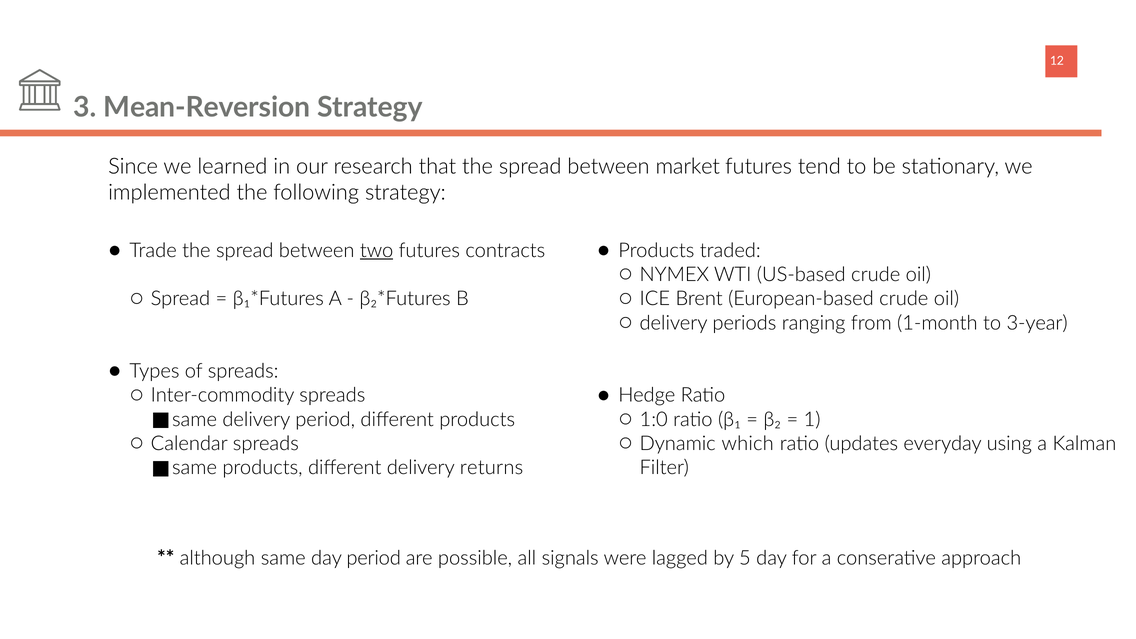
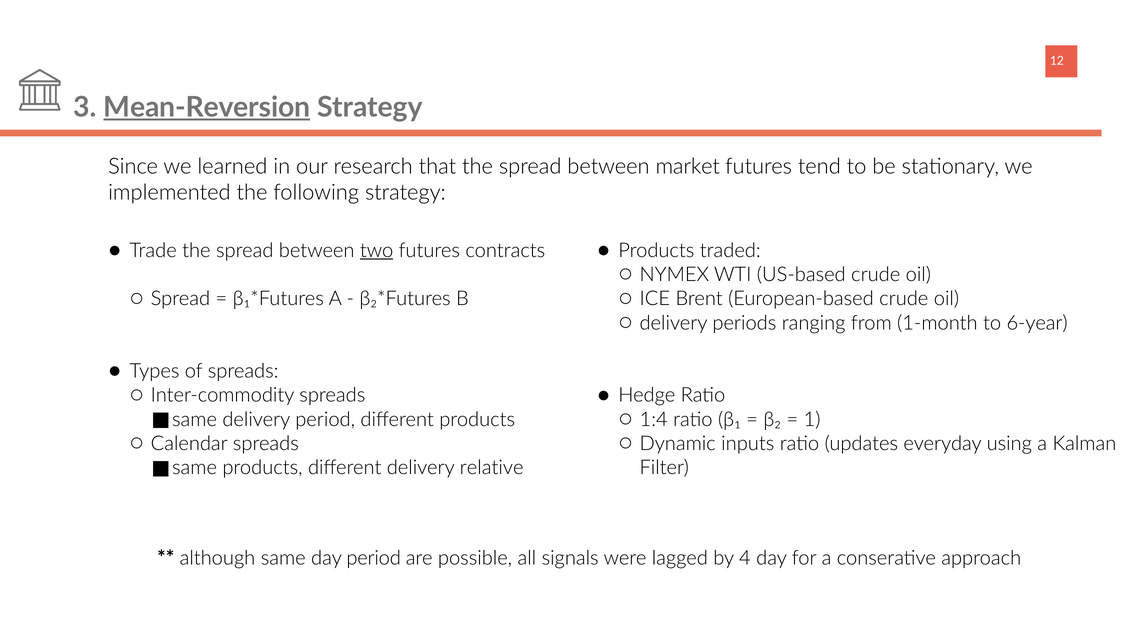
Mean-Reversion underline: none -> present (207, 107)
3-year: 3-year -> 6-year (1037, 323)
1:0: 1:0 -> 1:4 (654, 420)
which: which -> inputs (748, 444)
returns: returns -> relative (492, 468)
5: 5 -> 4 (745, 558)
